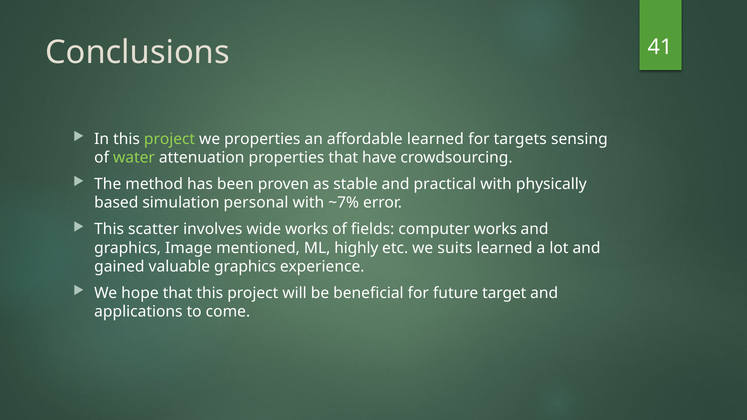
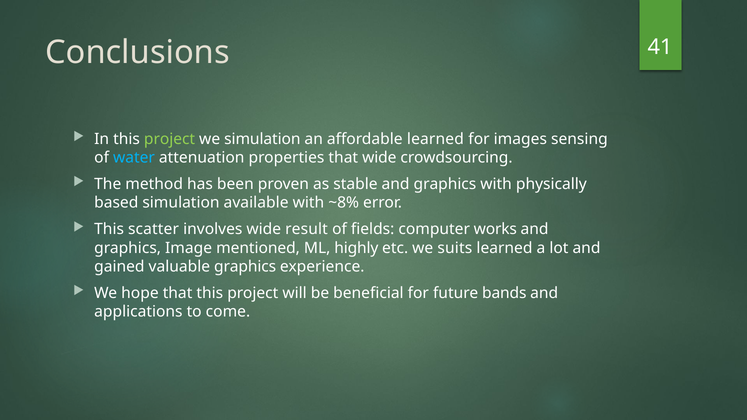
we properties: properties -> simulation (262, 139)
targets: targets -> images (520, 139)
water colour: light green -> light blue (134, 158)
that have: have -> wide (379, 158)
stable and practical: practical -> graphics (445, 184)
personal: personal -> available (256, 203)
~7%: ~7% -> ~8% (344, 203)
wide works: works -> result (307, 229)
target: target -> bands (504, 293)
